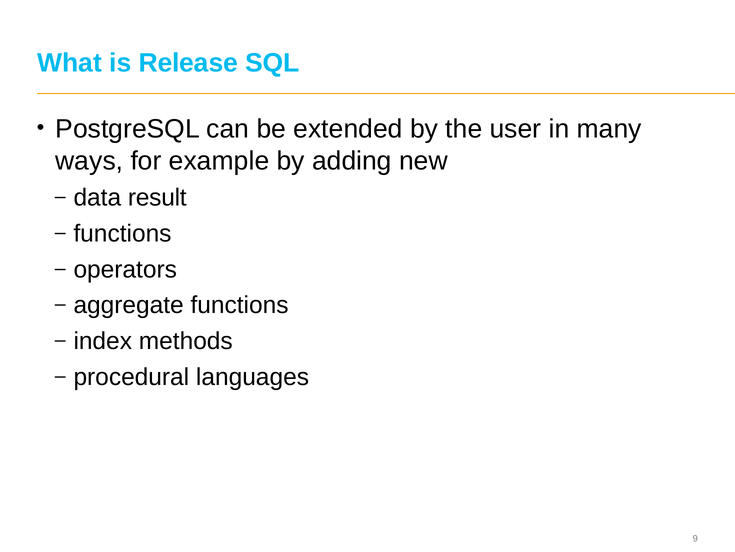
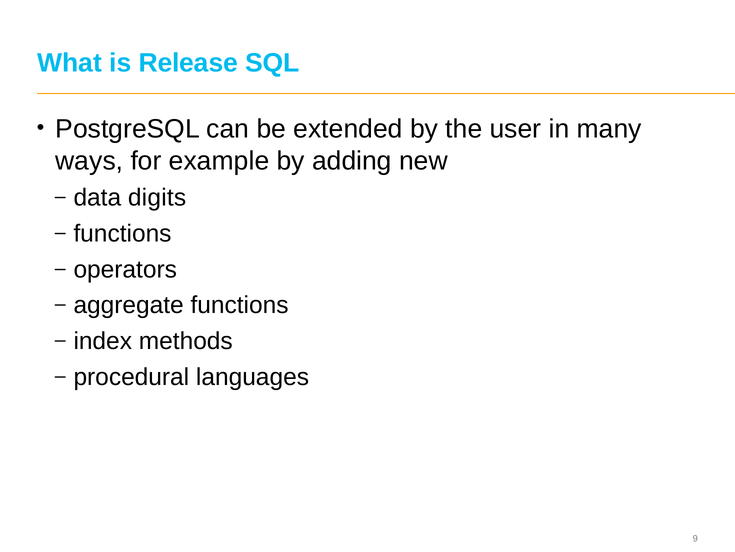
result: result -> digits (157, 198)
